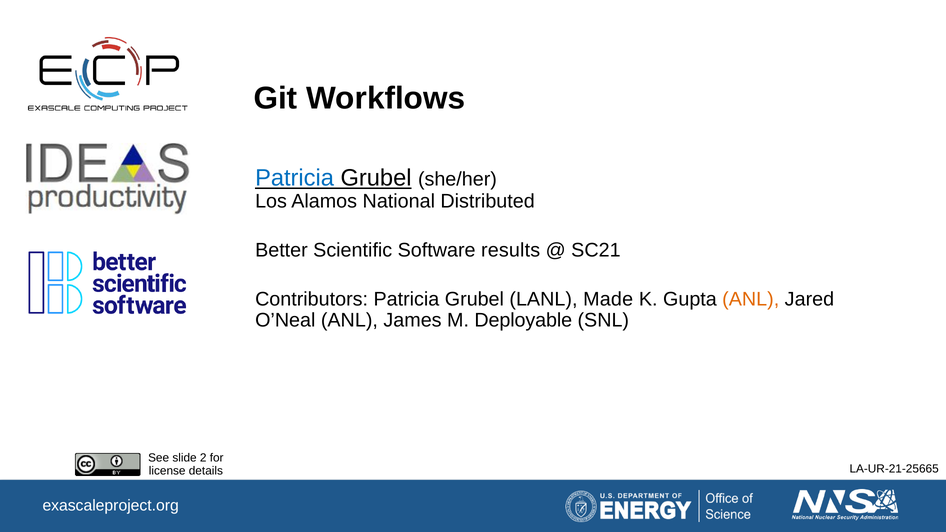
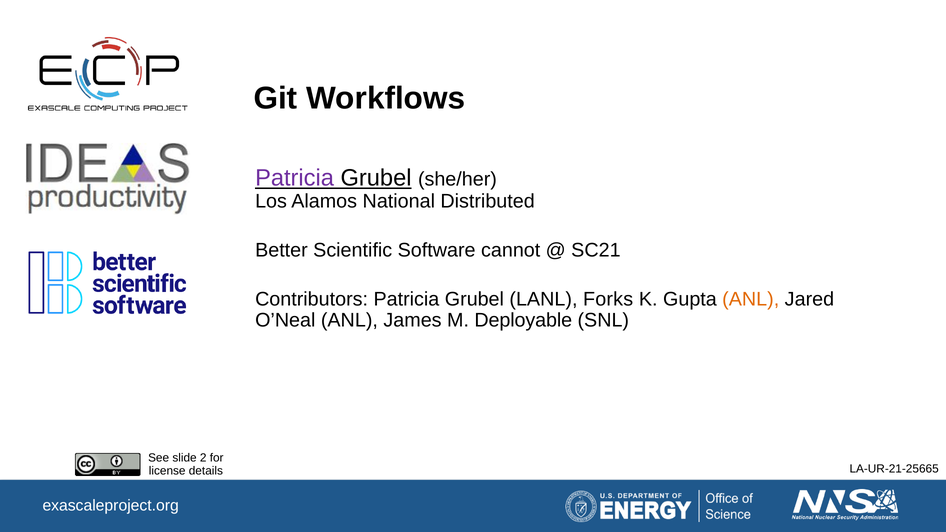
Patricia colour: blue -> purple (295, 178)
results: results -> cannot (511, 250)
Made: Made -> Forks (608, 299)
